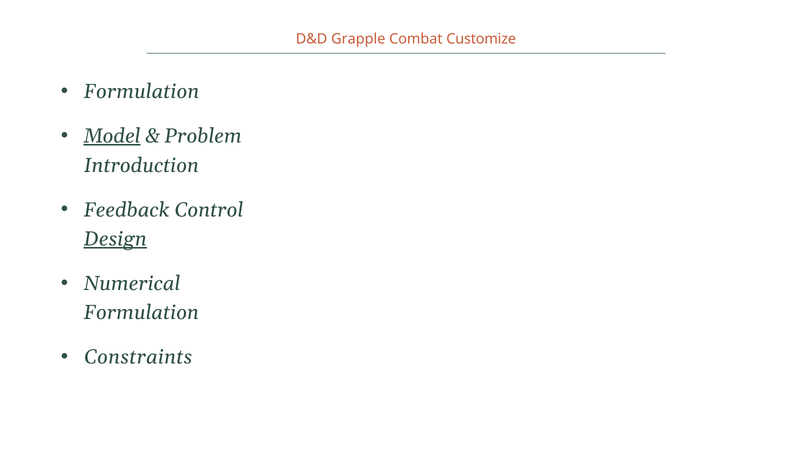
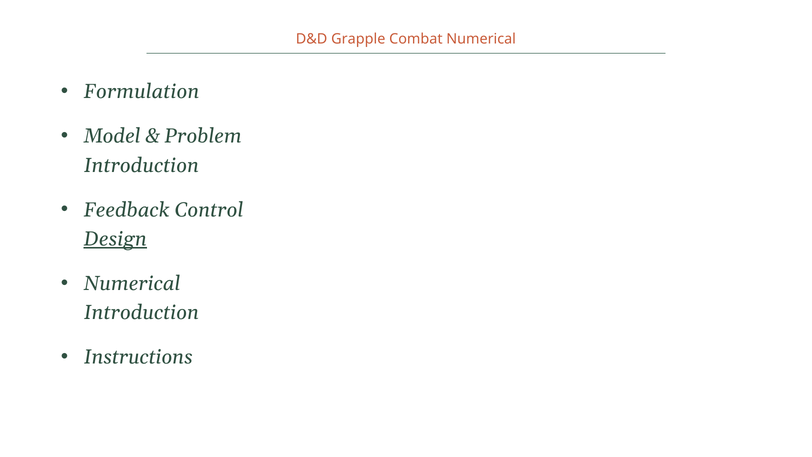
Combat Customize: Customize -> Numerical (481, 39)
Model underline: present -> none (112, 136)
Formulation: Formulation -> Introduction (141, 313)
Constraints: Constraints -> Instructions (138, 357)
